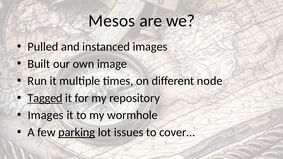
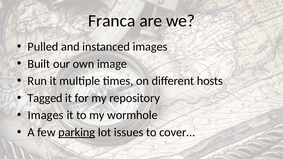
Mesos: Mesos -> Franca (112, 21)
node: node -> hosts (210, 81)
Tagged underline: present -> none (45, 98)
